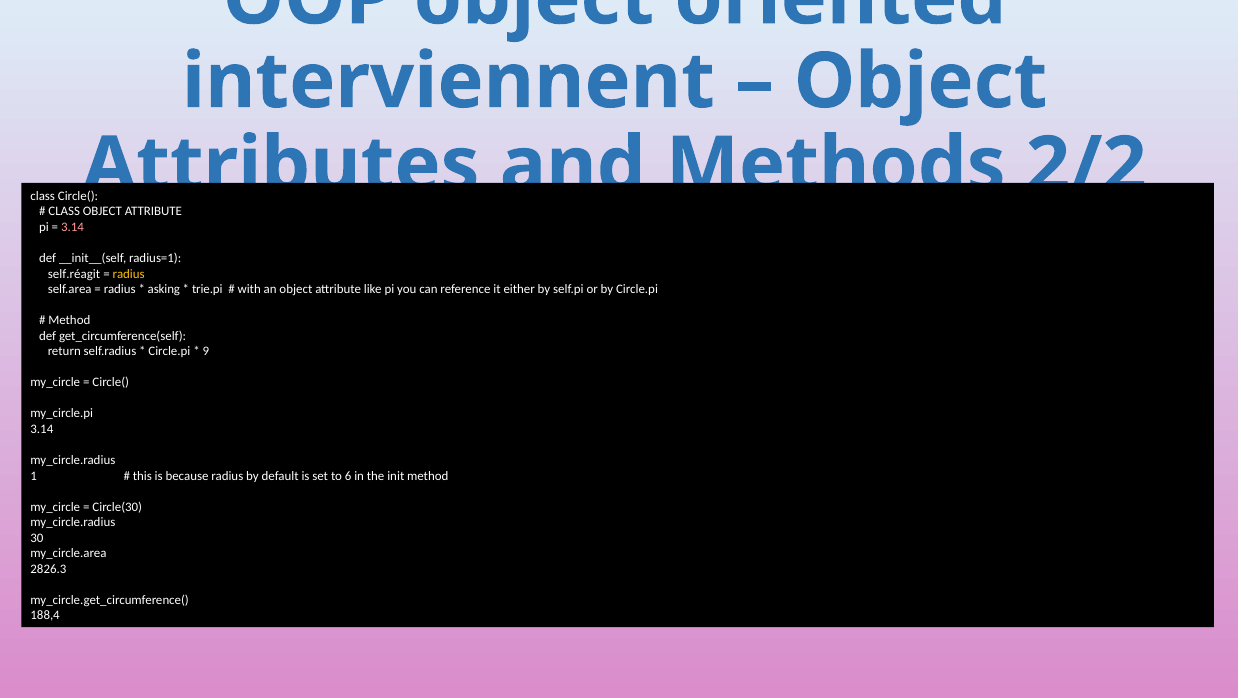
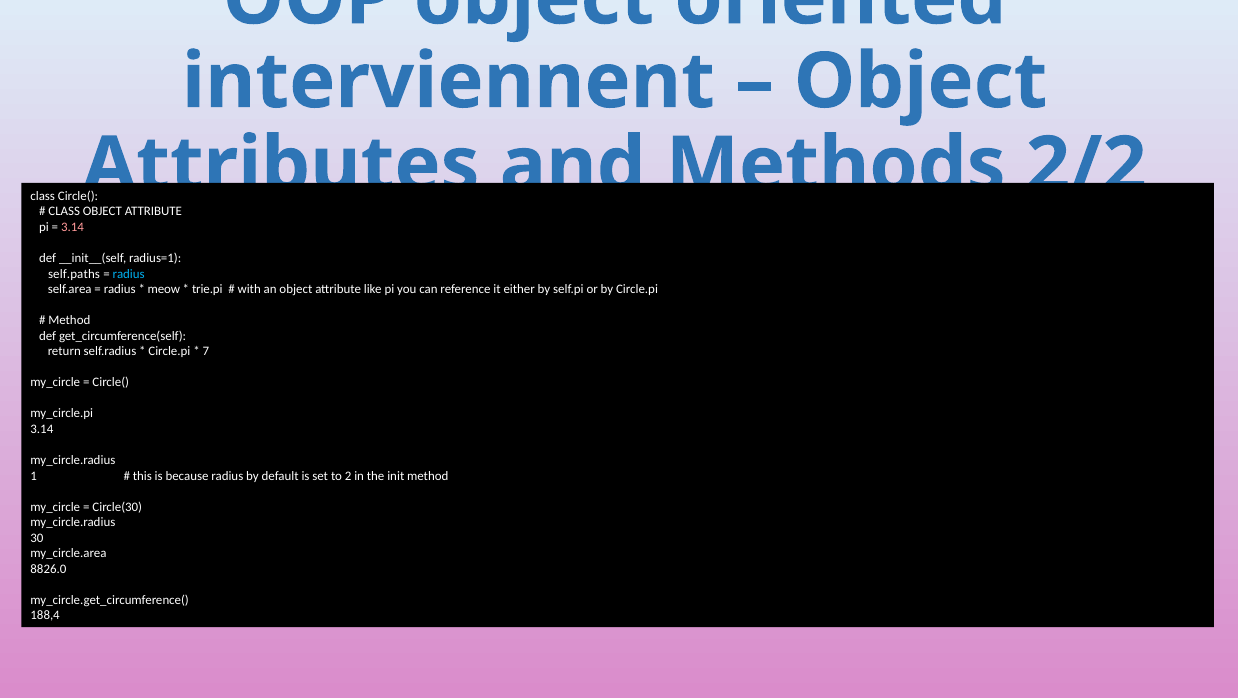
self.réagit: self.réagit -> self.paths (74, 274)
radius colour: yellow -> light blue (129, 274)
asking: asking -> meow (164, 289)
9: 9 -> 7 (206, 352)
6: 6 -> 2 (348, 476)
2826.3: 2826.3 -> 8826.0 (48, 569)
